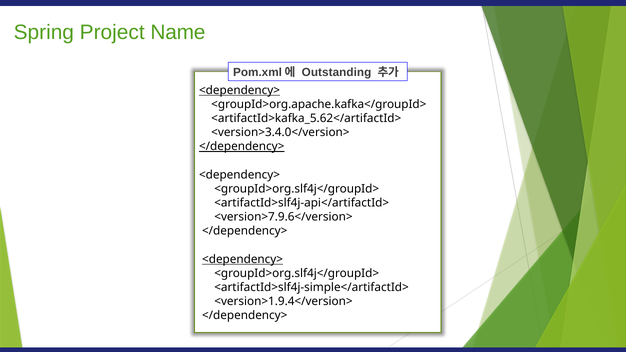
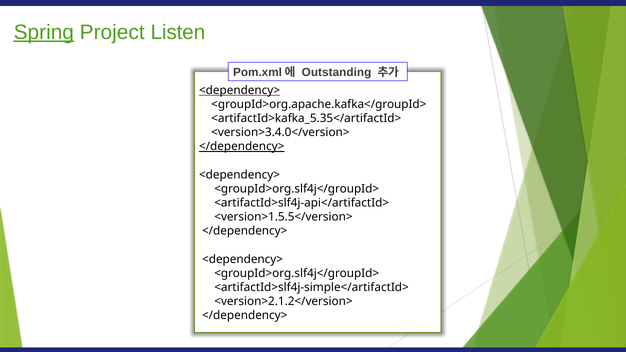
Spring underline: none -> present (44, 32)
Name: Name -> Listen (178, 32)
<artifactId>kafka_5.62</artifactId>: <artifactId>kafka_5.62</artifactId> -> <artifactId>kafka_5.35</artifactId> (306, 118)
<version>7.9.6</version>: <version>7.9.6</version> -> <version>1.5.5</version> (283, 217)
<dependency> underline: present -> none (243, 259)
<version>1.9.4</version>: <version>1.9.4</version> -> <version>2.1.2</version> (283, 302)
